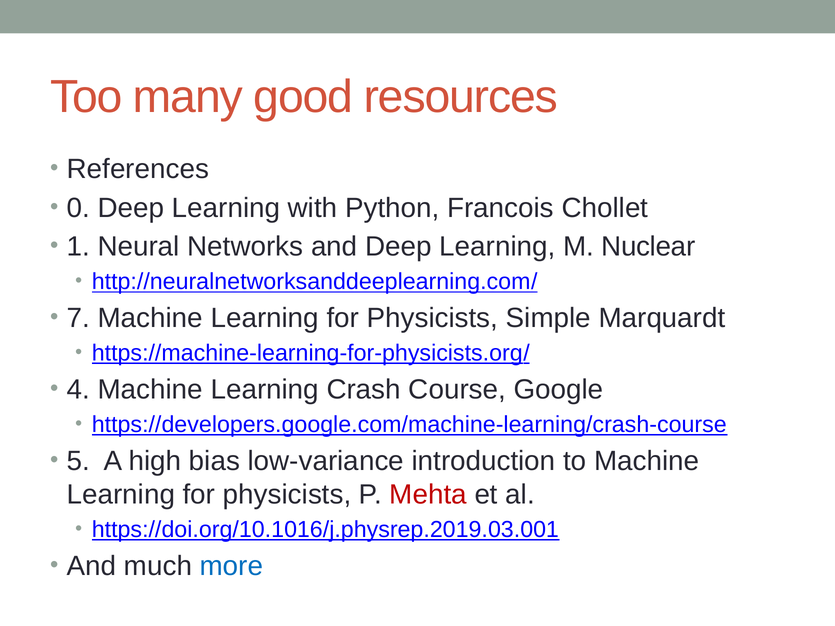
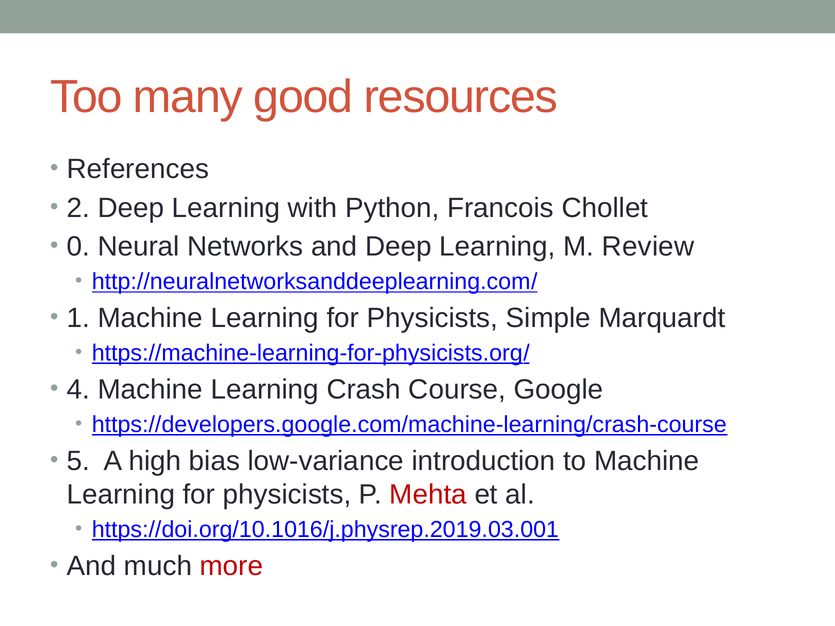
0: 0 -> 2 (78, 208)
1: 1 -> 0 (78, 247)
Nuclear: Nuclear -> Review (648, 247)
7: 7 -> 1 (78, 318)
more colour: blue -> red (231, 566)
